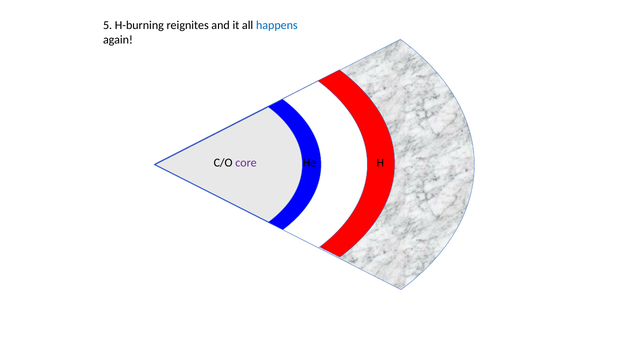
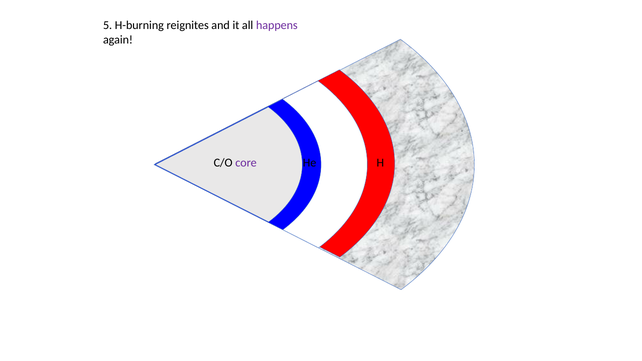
happens colour: blue -> purple (277, 25)
